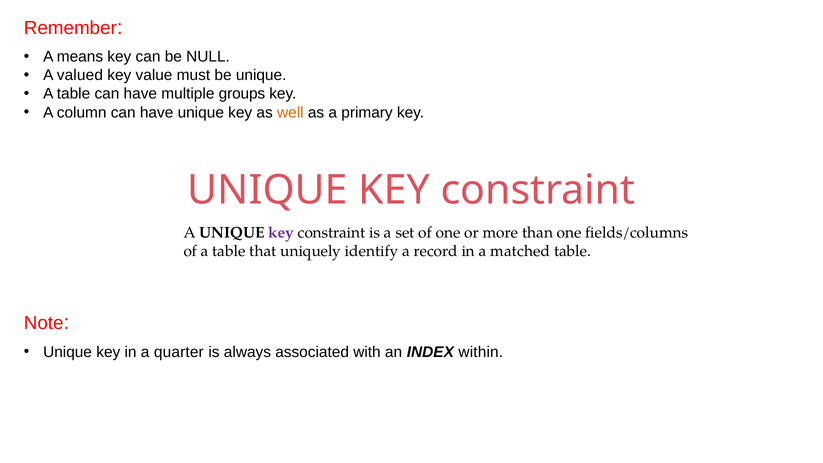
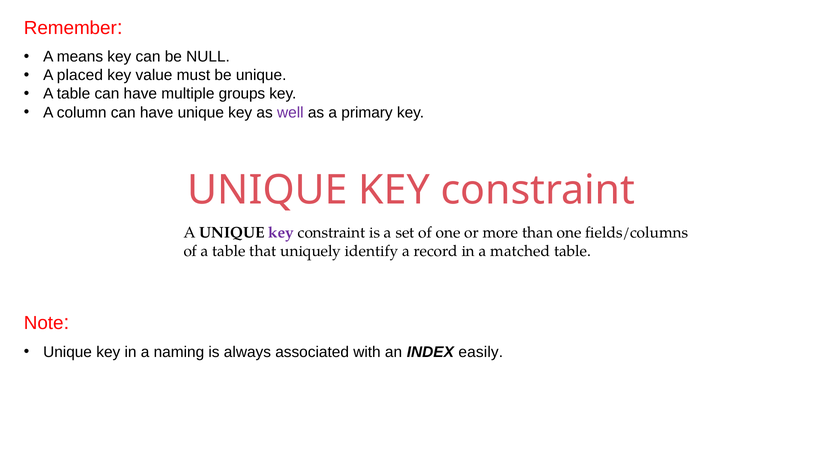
valued: valued -> placed (80, 75)
well colour: orange -> purple (290, 112)
quarter: quarter -> naming (179, 352)
within: within -> easily (481, 352)
